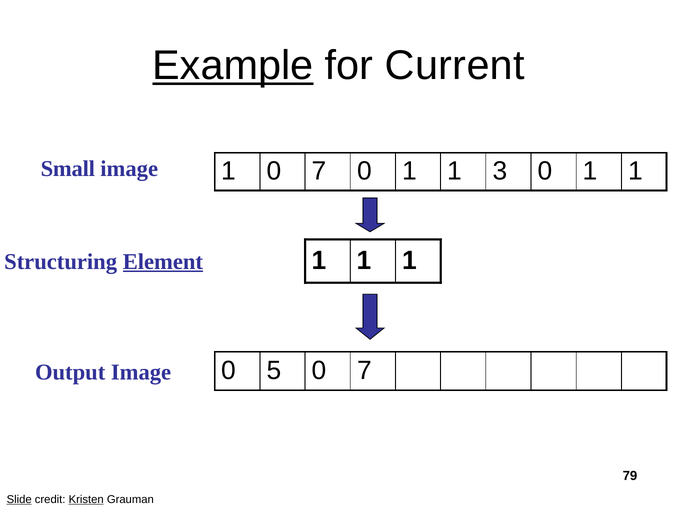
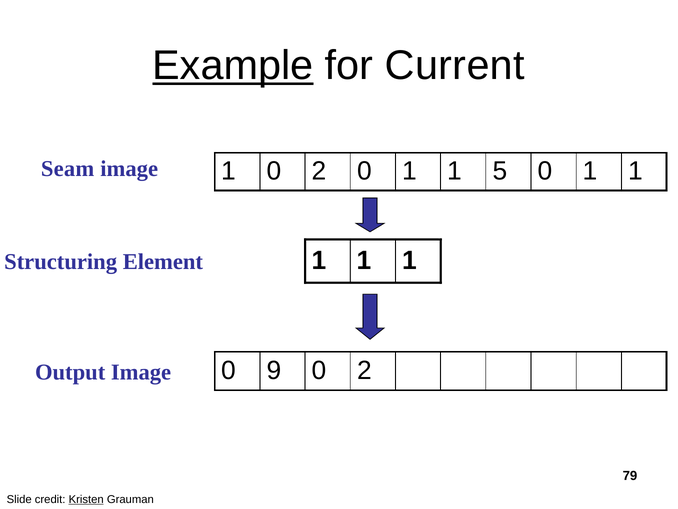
Small: Small -> Seam (68, 168)
1 0 7: 7 -> 2 (319, 171)
3: 3 -> 5 (500, 171)
Element underline: present -> none (163, 261)
5: 5 -> 9 (274, 370)
7: 7 -> 2 (364, 370)
Slide underline: present -> none (19, 499)
